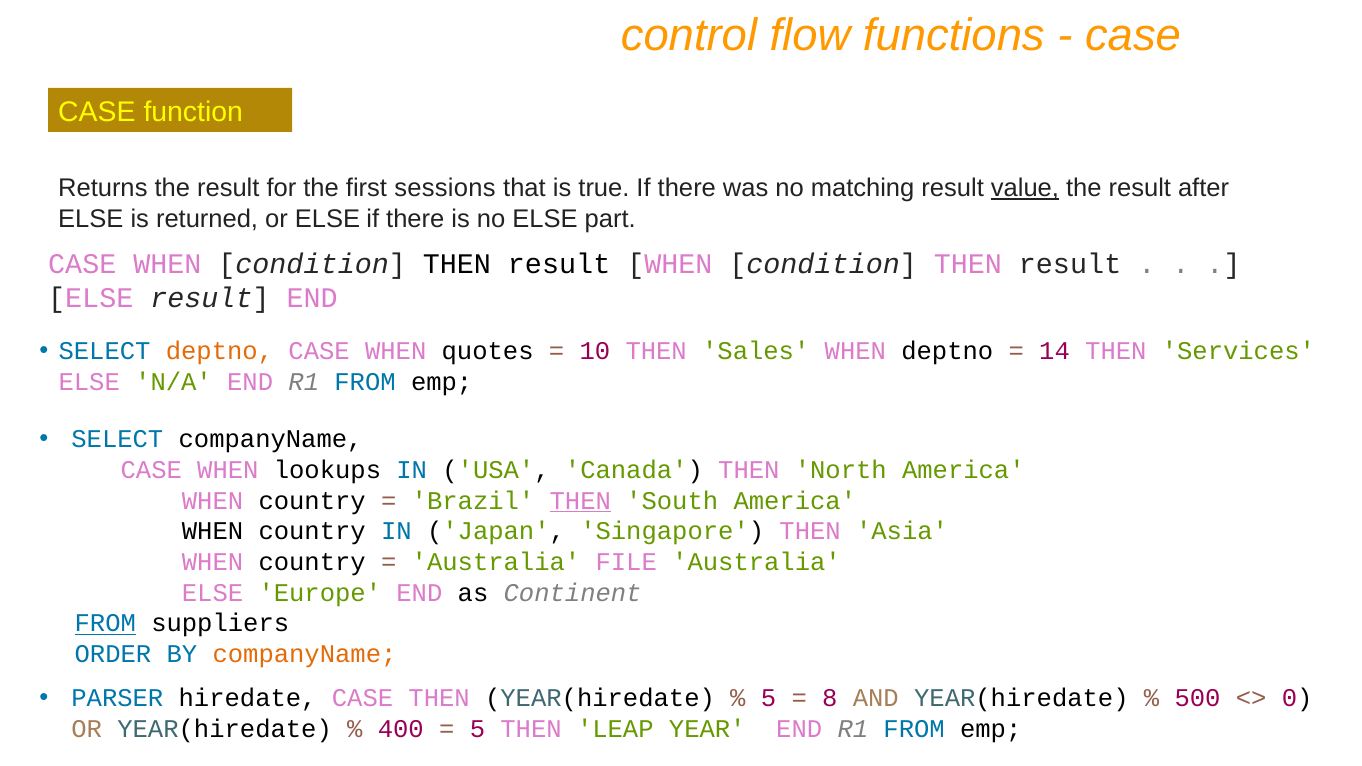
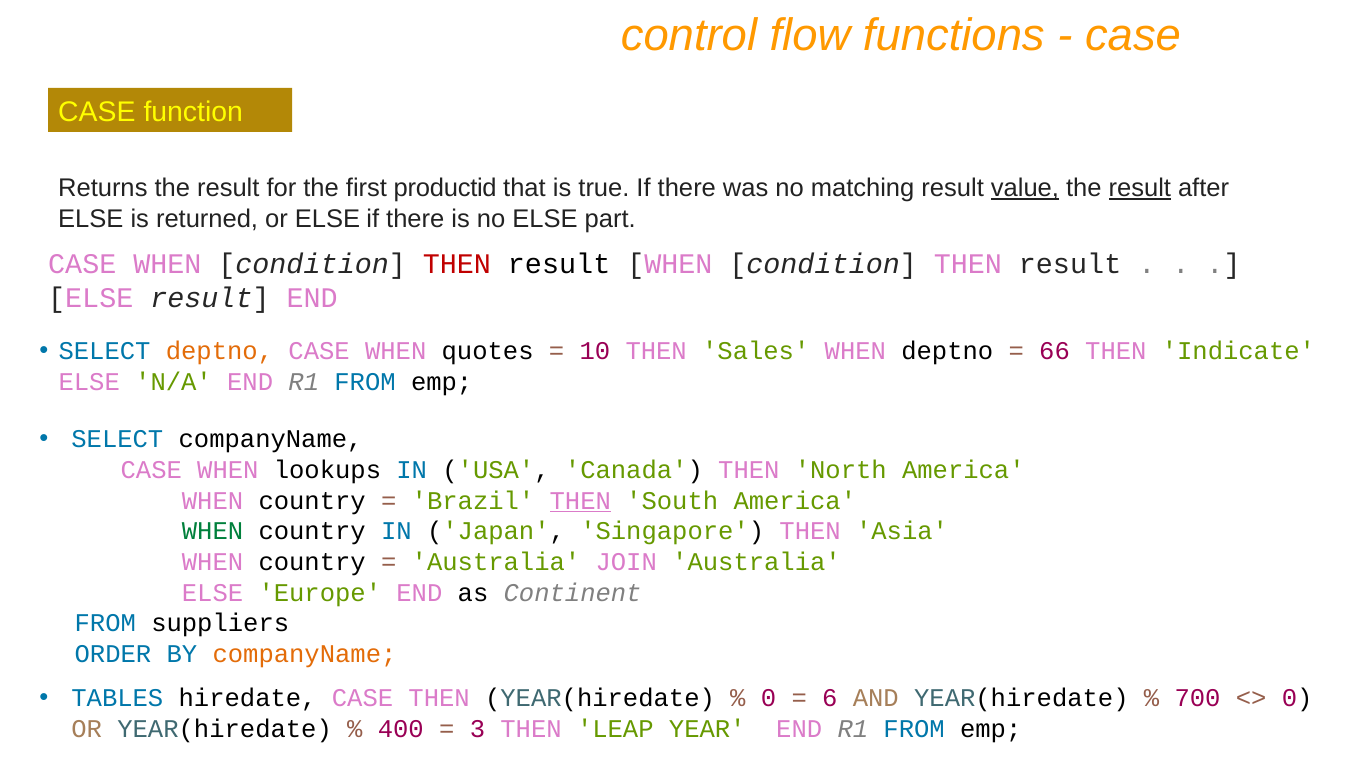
sessions: sessions -> productid (445, 188)
result underline: none -> present (1140, 188)
THEN colour: black -> red (457, 264)
14: 14 -> 66 (1055, 351)
Services: Services -> Indicate (1238, 351)
WHEN colour: black -> green (213, 531)
FILE: FILE -> JOIN (626, 562)
FROM underline: present -> none (105, 623)
PARSER: PARSER -> TABLES (117, 698)
5: 5 -> 0 (769, 698)
8: 8 -> 6 (830, 698)
500: 500 -> 700 (1198, 698)
5: 5 -> 3 (477, 729)
